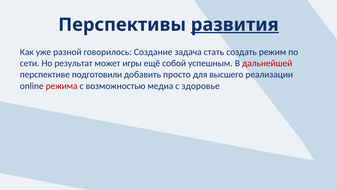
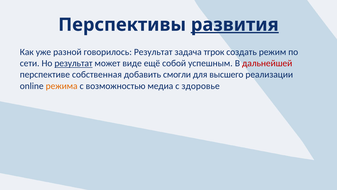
говорилось Создание: Создание -> Результат (153, 52)
стать: стать -> тгрок (214, 52)
результат underline: none -> present (73, 63)
игры: игры -> виде (132, 63)
подготовили: подготовили -> собственная (97, 74)
просто: просто -> смогли (177, 74)
режима colour: red -> orange (62, 86)
